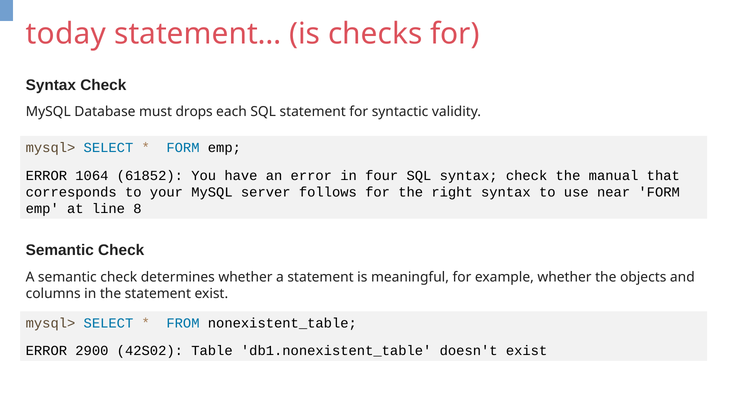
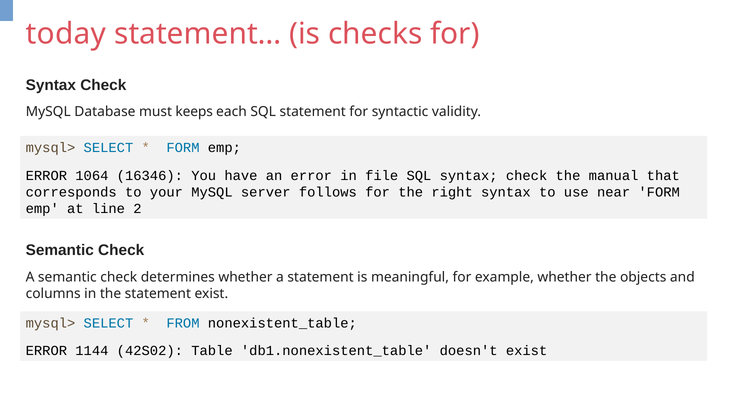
drops: drops -> keeps (194, 112)
61852: 61852 -> 16346 (150, 176)
four: four -> file (382, 176)
8: 8 -> 2 (137, 209)
2900: 2900 -> 1144 (92, 351)
